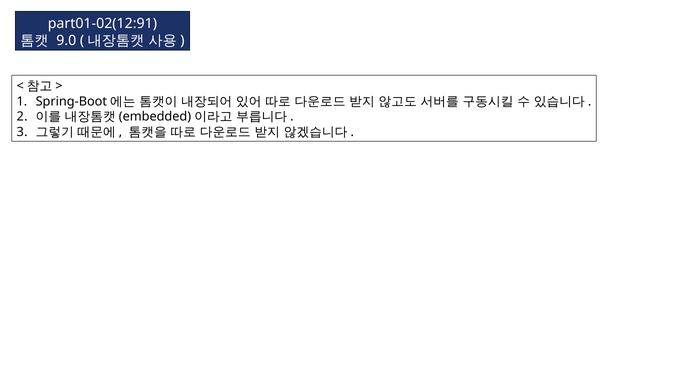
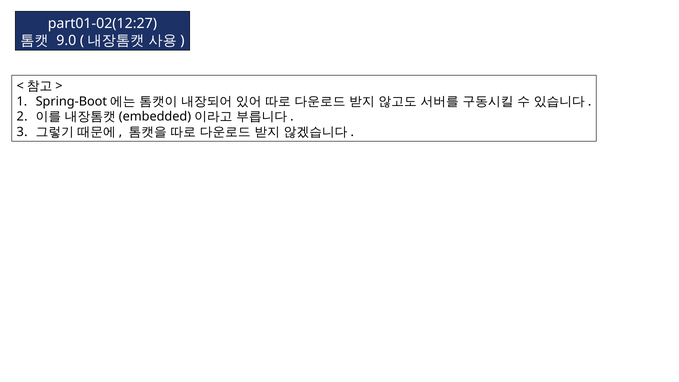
part01-02(12:91: part01-02(12:91 -> part01-02(12:27 (102, 23)
